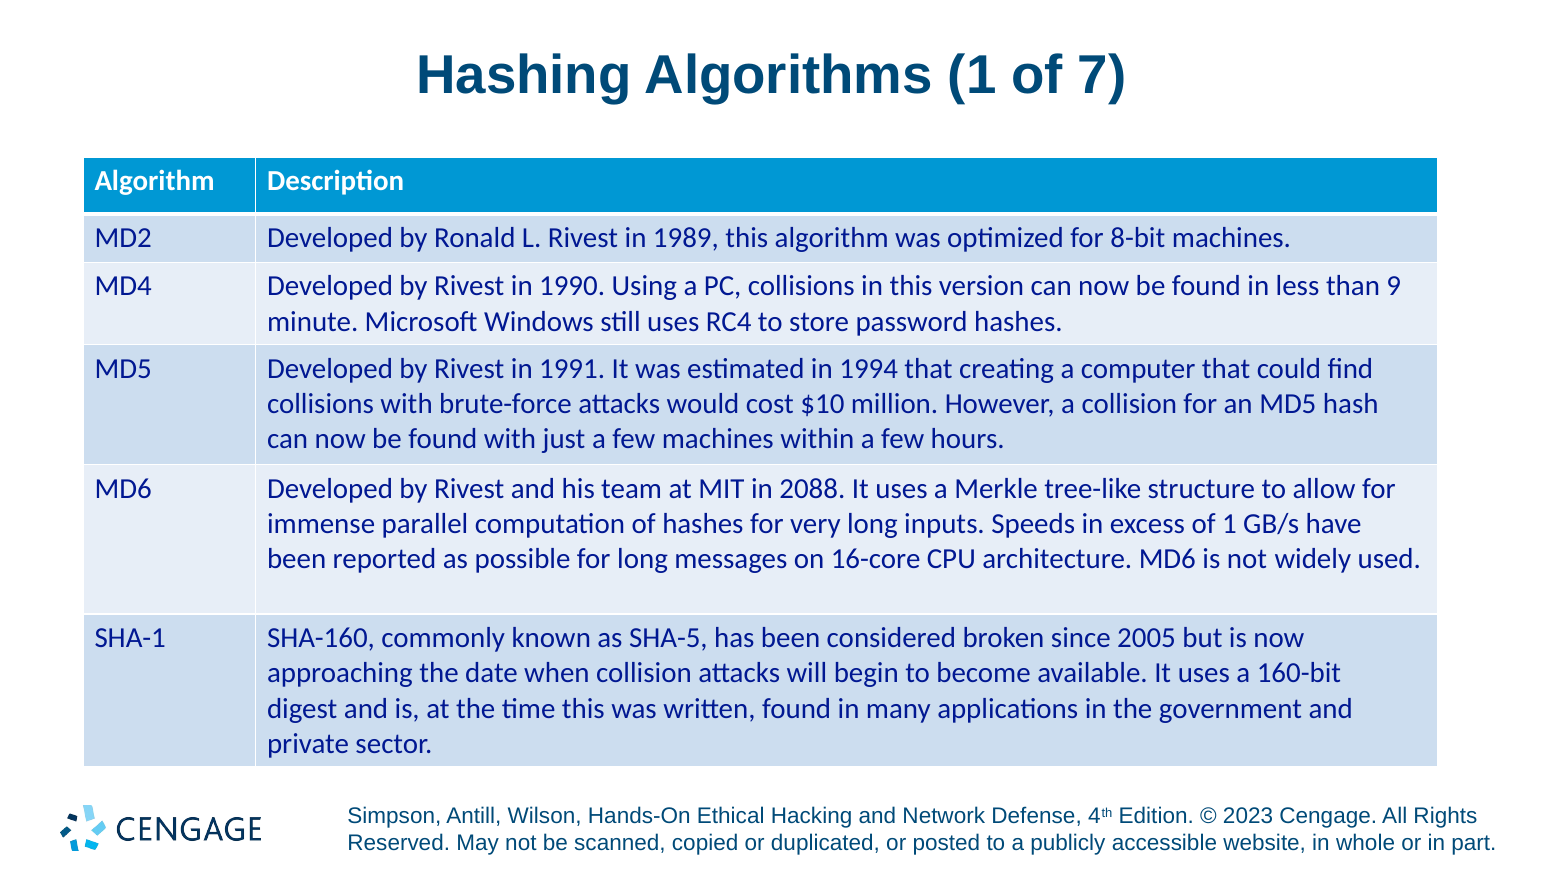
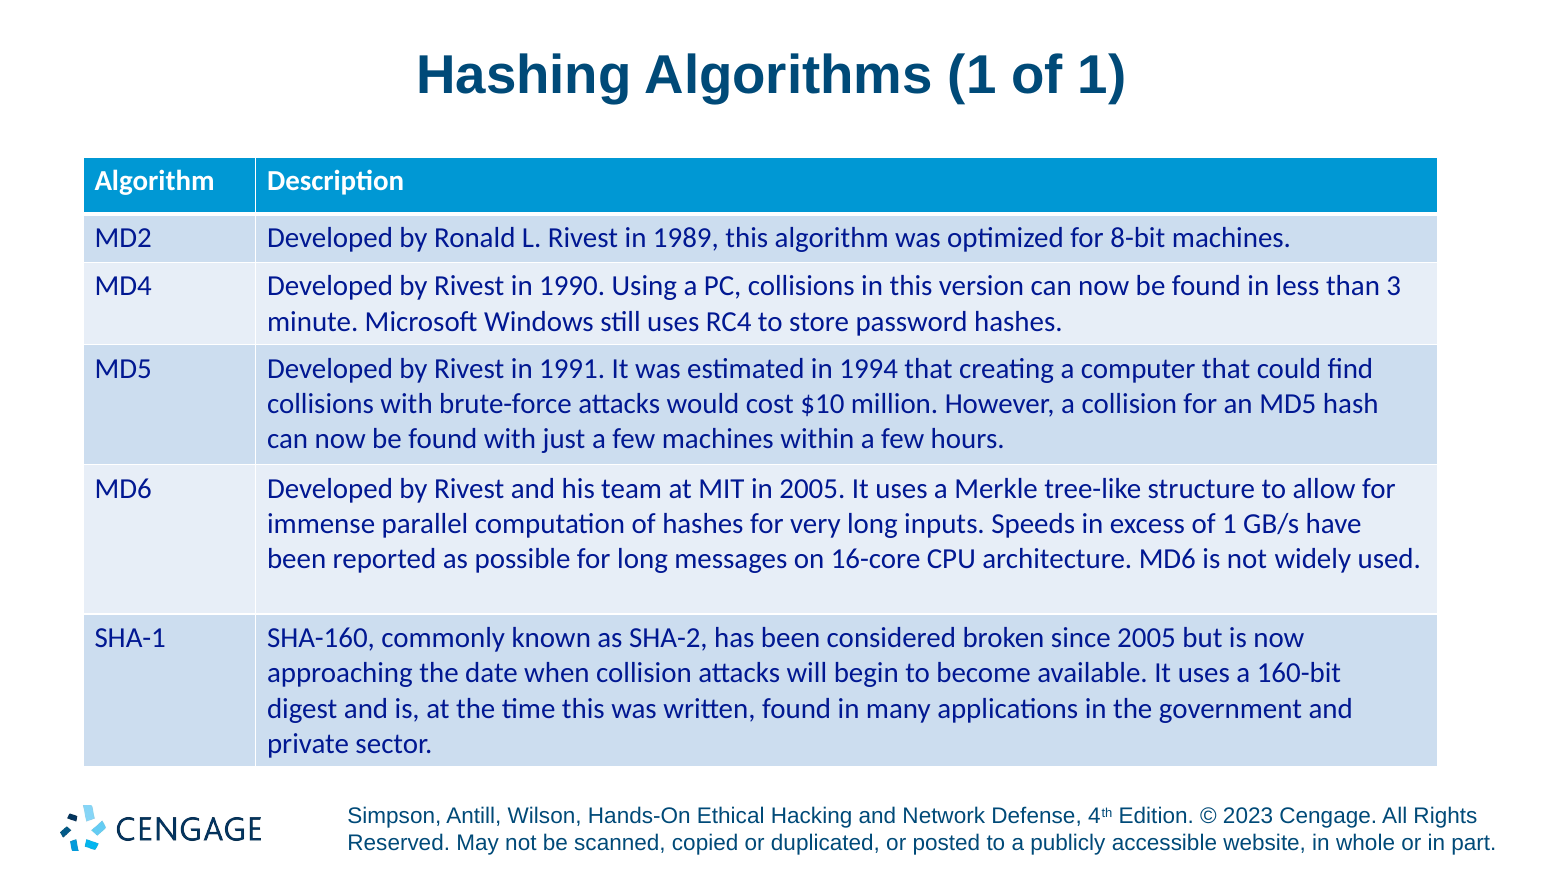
1 of 7: 7 -> 1 (1102, 75)
9: 9 -> 3 (1394, 286)
in 2088: 2088 -> 2005 (812, 488)
SHA-5: SHA-5 -> SHA-2 (668, 637)
